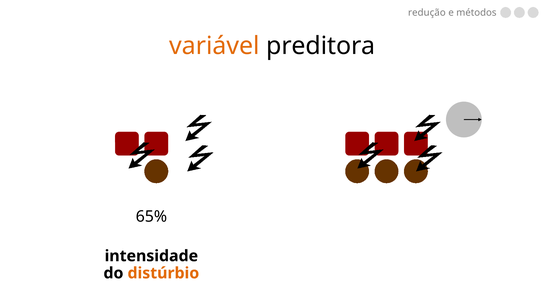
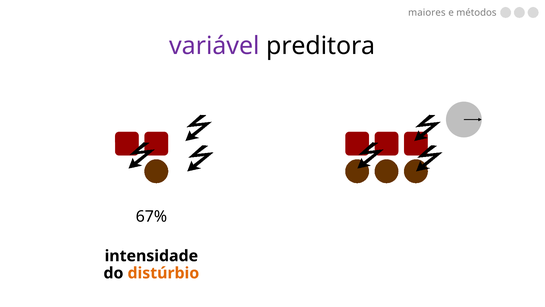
redução: redução -> maiores (427, 13)
variável colour: orange -> purple (214, 46)
65%: 65% -> 67% (151, 216)
